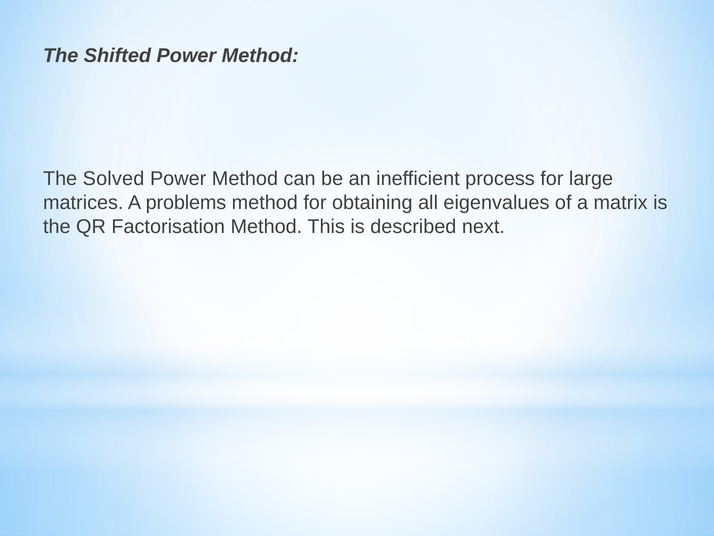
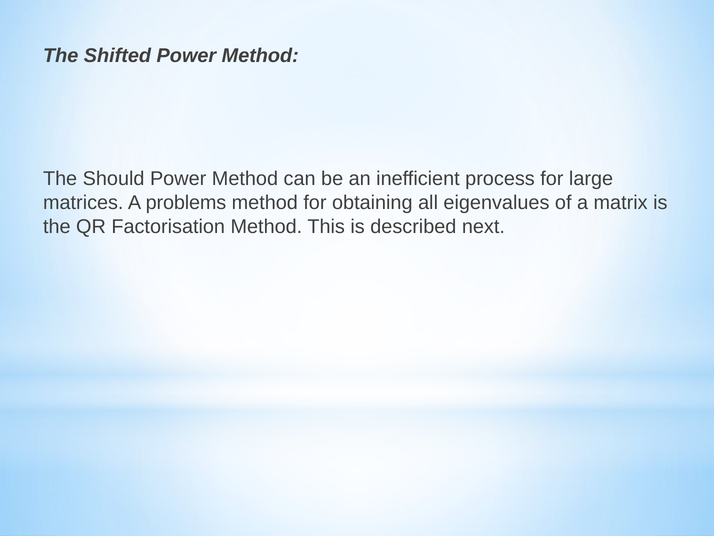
Solved: Solved -> Should (114, 179)
